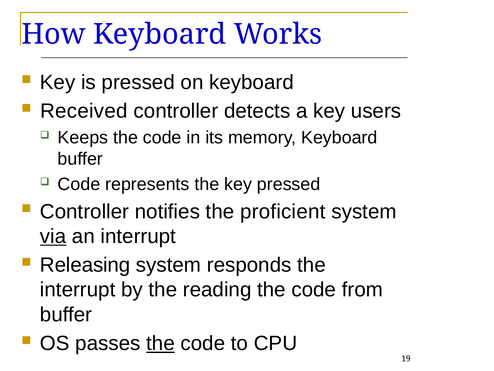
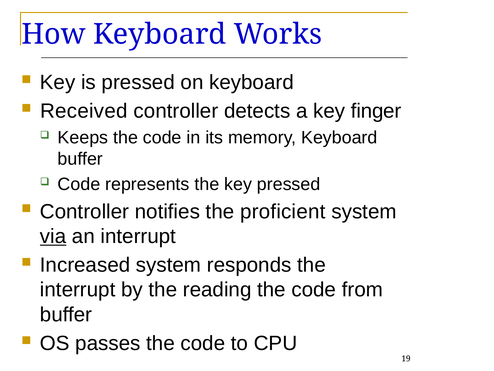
users: users -> finger (376, 111)
Releasing: Releasing -> Increased (85, 265)
the underline: present -> none (161, 343)
